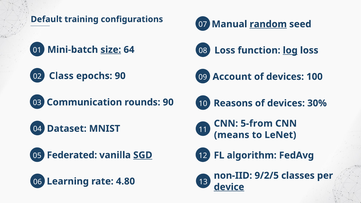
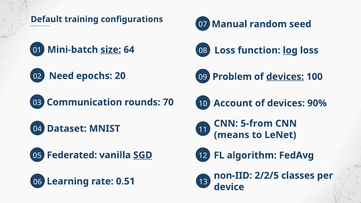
random underline: present -> none (268, 24)
Class: Class -> Need (61, 76)
epochs 90: 90 -> 20 (120, 76)
Account: Account -> Problem (232, 77)
devices underline: none -> present (285, 77)
rounds 90: 90 -> 70 (168, 102)
Reasons: Reasons -> Account (233, 103)
30%: 30% -> 90% (317, 103)
9/2/5: 9/2/5 -> 2/2/5 (267, 176)
4.80: 4.80 -> 0.51 (125, 181)
device underline: present -> none (229, 187)
